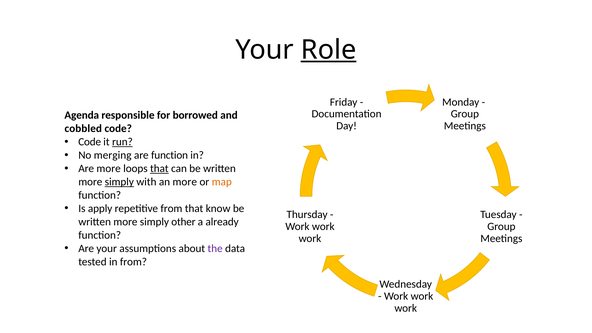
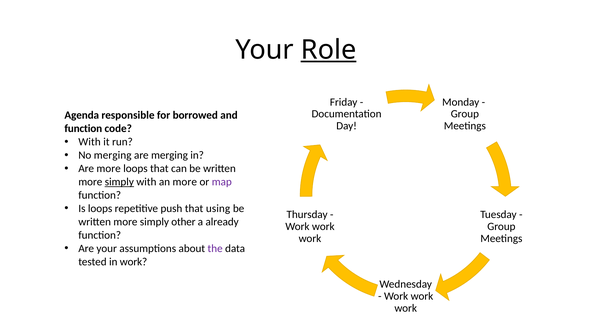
cobbled: cobbled -> function (83, 129)
Code: Code -> With (90, 142)
run underline: present -> none (122, 142)
are function: function -> merging (170, 155)
that underline: present -> none (159, 169)
map colour: orange -> purple (222, 182)
Is apply: apply -> loops (100, 209)
repetitive from: from -> push (171, 209)
know: know -> using (218, 209)
in from: from -> work (133, 262)
